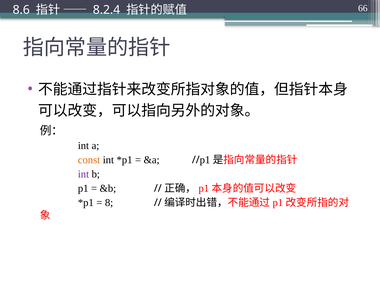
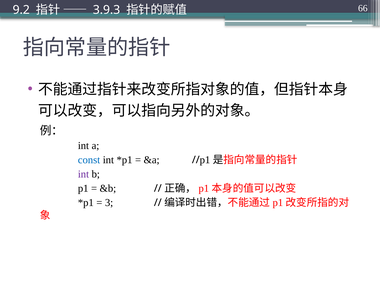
8.6: 8.6 -> 9.2 (21, 10)
8.2.4: 8.2.4 -> 3.9.3 (107, 10)
const colour: orange -> blue (89, 160)
8: 8 -> 3 (109, 203)
